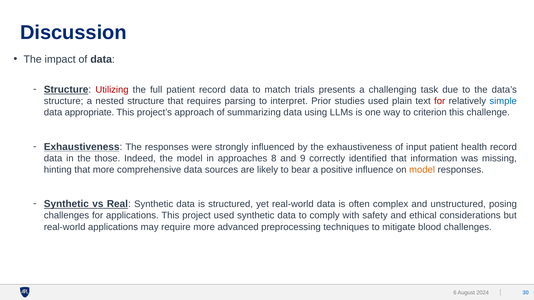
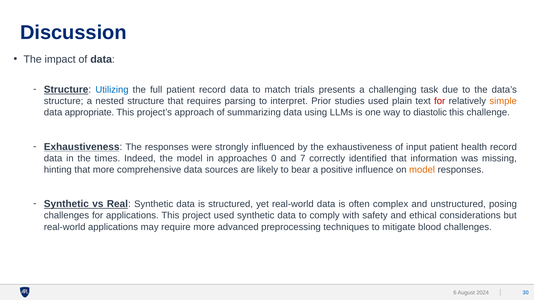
Utilizing colour: red -> blue (112, 90)
simple colour: blue -> orange (503, 101)
criterion: criterion -> diastolic (430, 113)
those: those -> times (107, 159)
8: 8 -> 0 (274, 159)
9: 9 -> 7 (303, 159)
